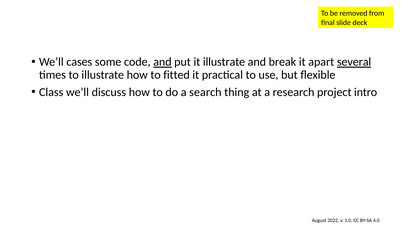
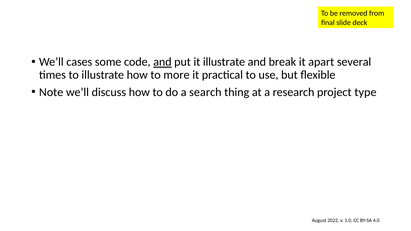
several underline: present -> none (354, 62)
fitted: fitted -> more (176, 75)
Class: Class -> Note (51, 92)
intro: intro -> type (365, 92)
